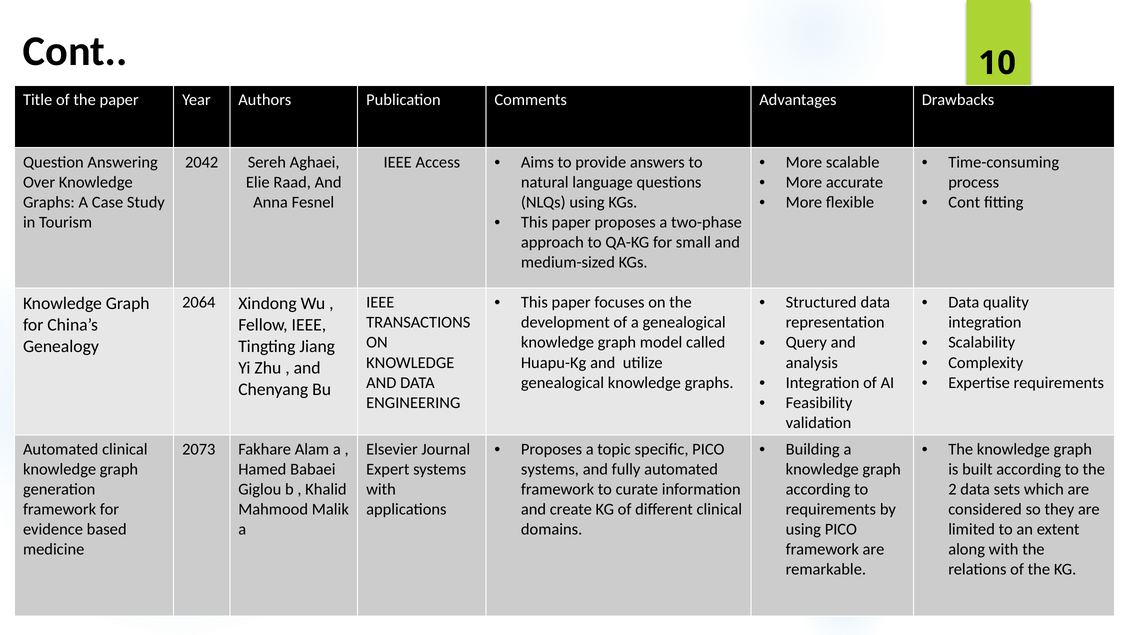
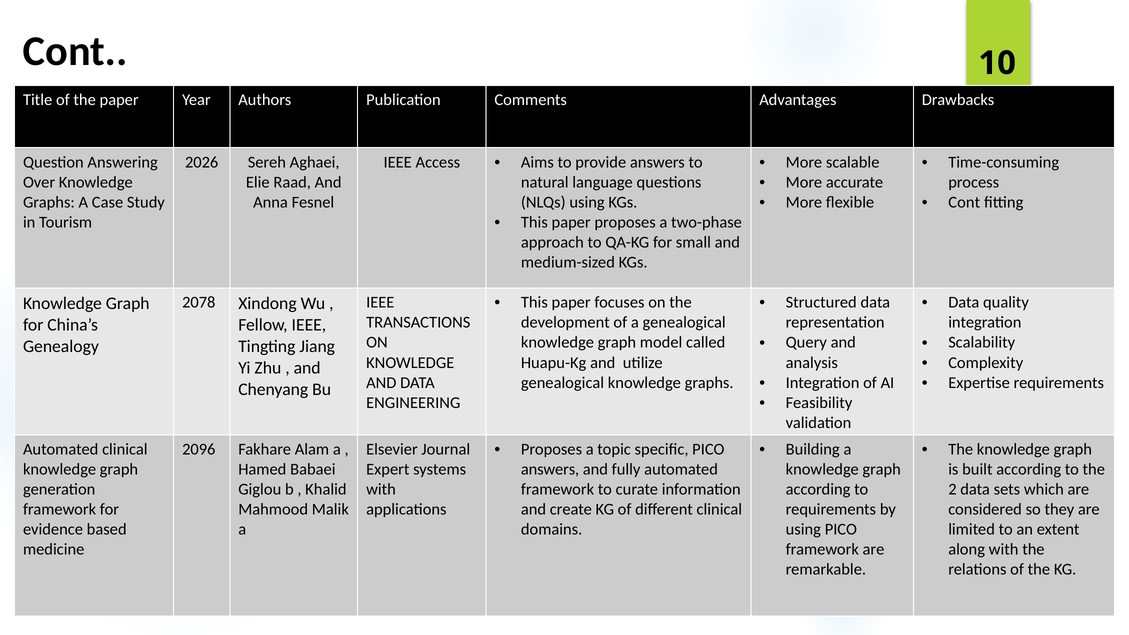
2042: 2042 -> 2026 (202, 162)
2064: 2064 -> 2078 (199, 303)
2073: 2073 -> 2096 (199, 449)
systems: systems -> answers (550, 469)
